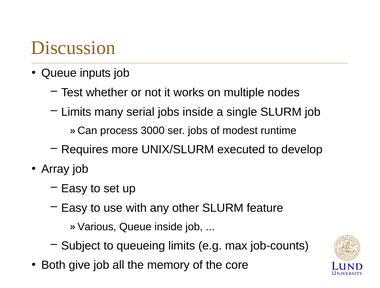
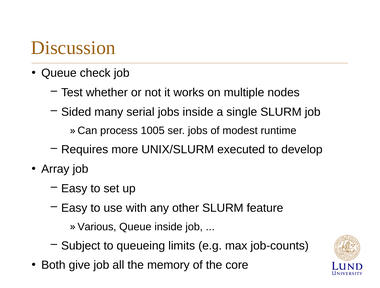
inputs: inputs -> check (95, 73)
Limits: Limits -> Sided (76, 112)
3000: 3000 -> 1005 (153, 131)
